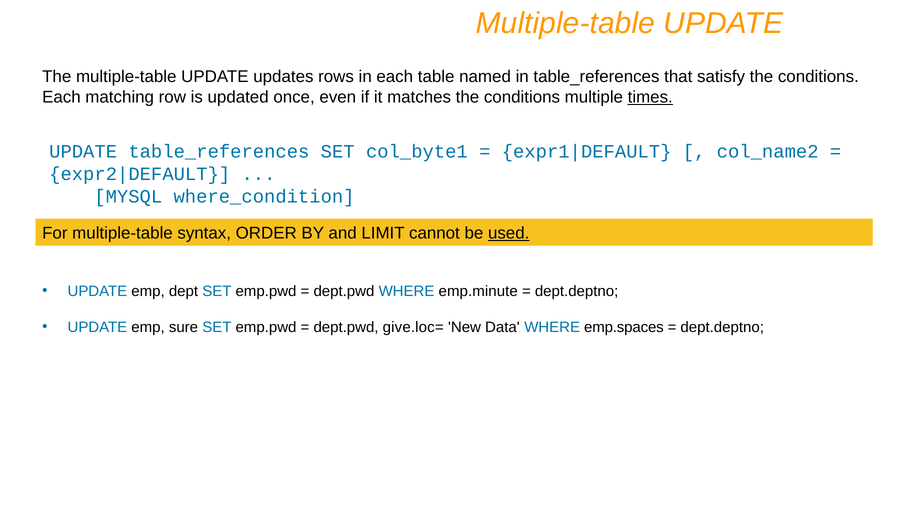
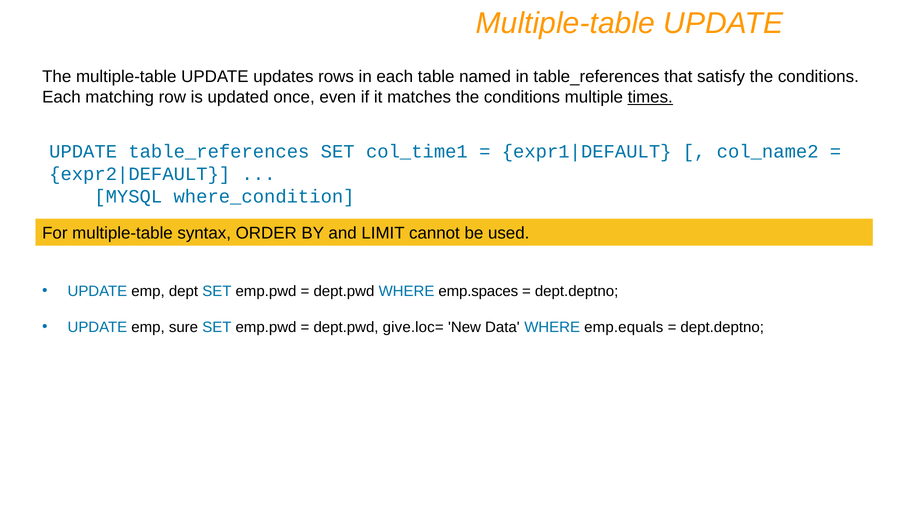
col_byte1: col_byte1 -> col_time1 (417, 151)
used underline: present -> none (509, 233)
emp.minute: emp.minute -> emp.spaces (478, 291)
emp.spaces: emp.spaces -> emp.equals (624, 327)
